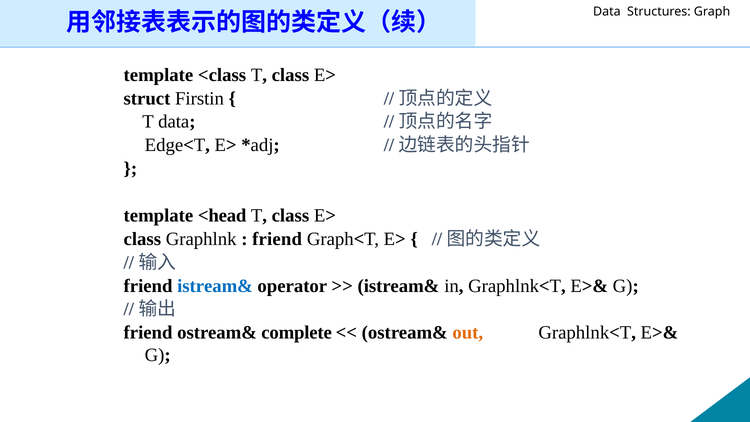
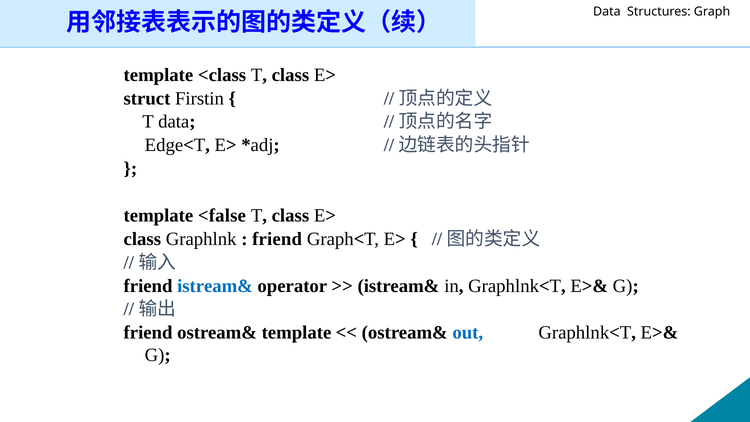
<head: <head -> <false (222, 215)
ostream& complete: complete -> template (296, 333)
out colour: orange -> blue (468, 333)
